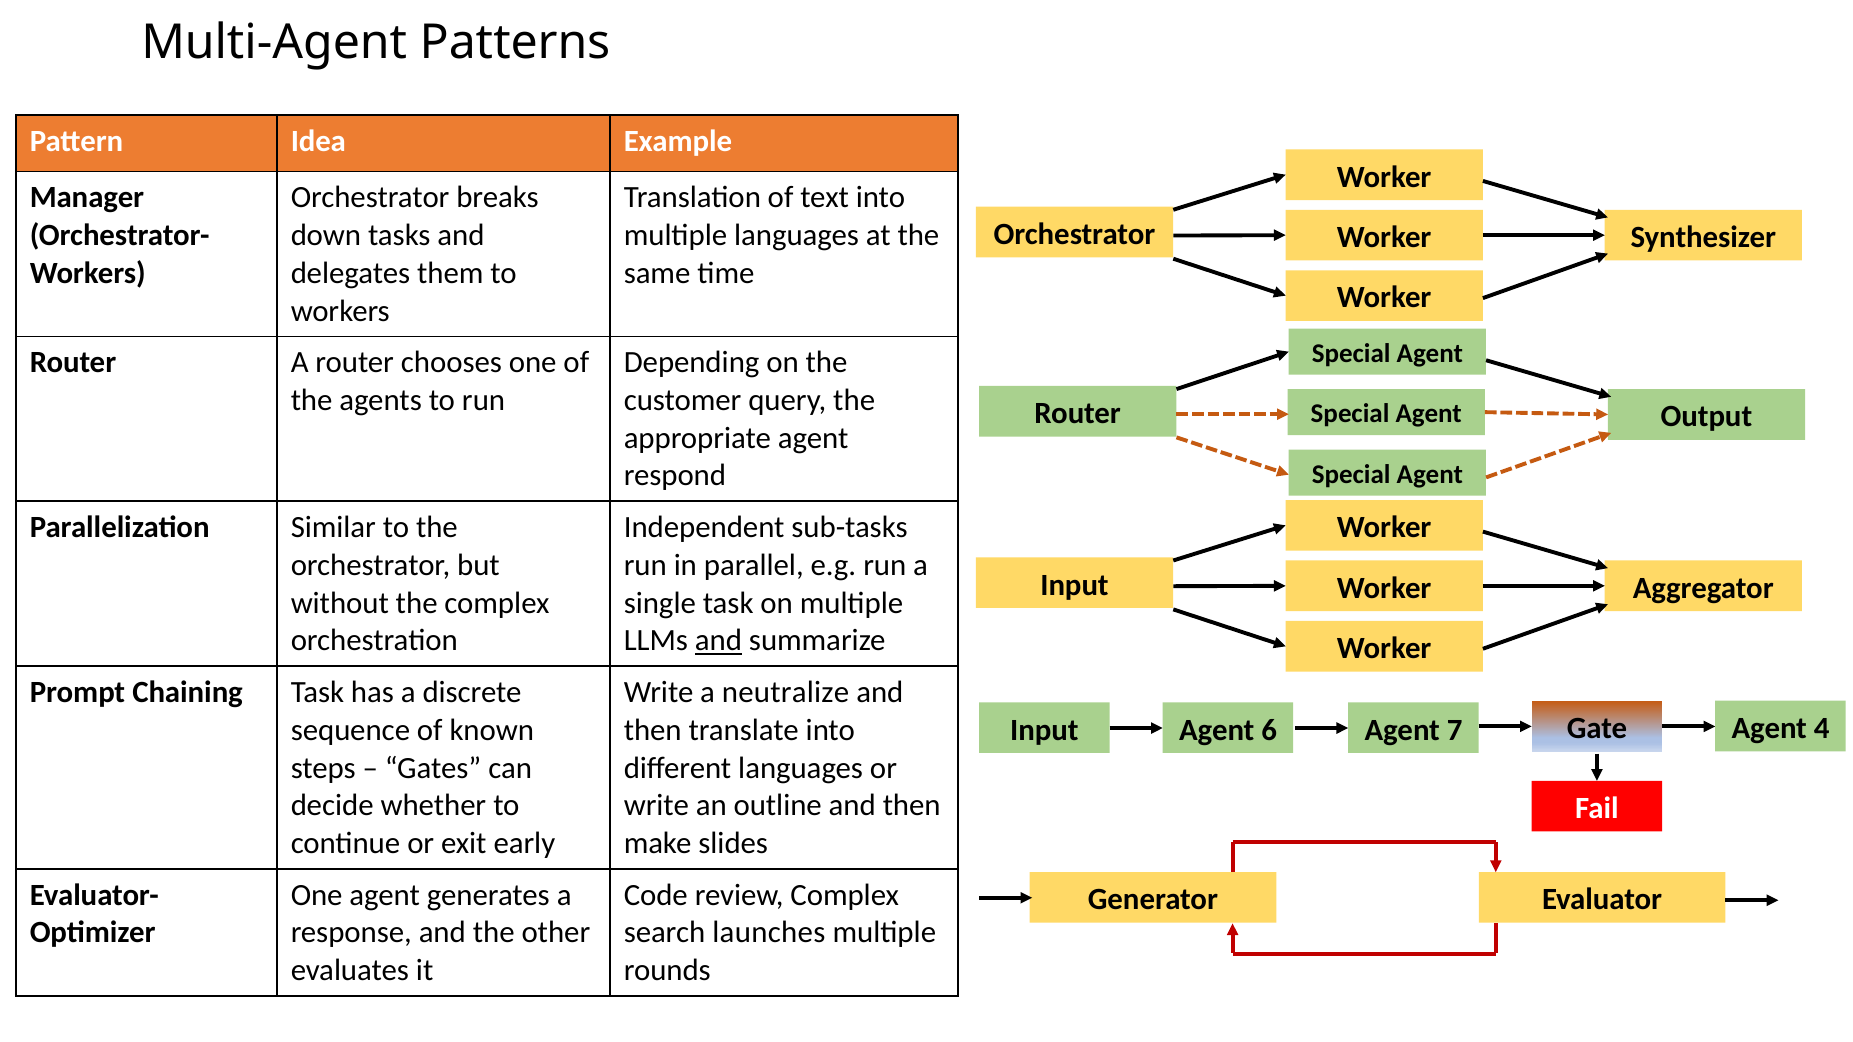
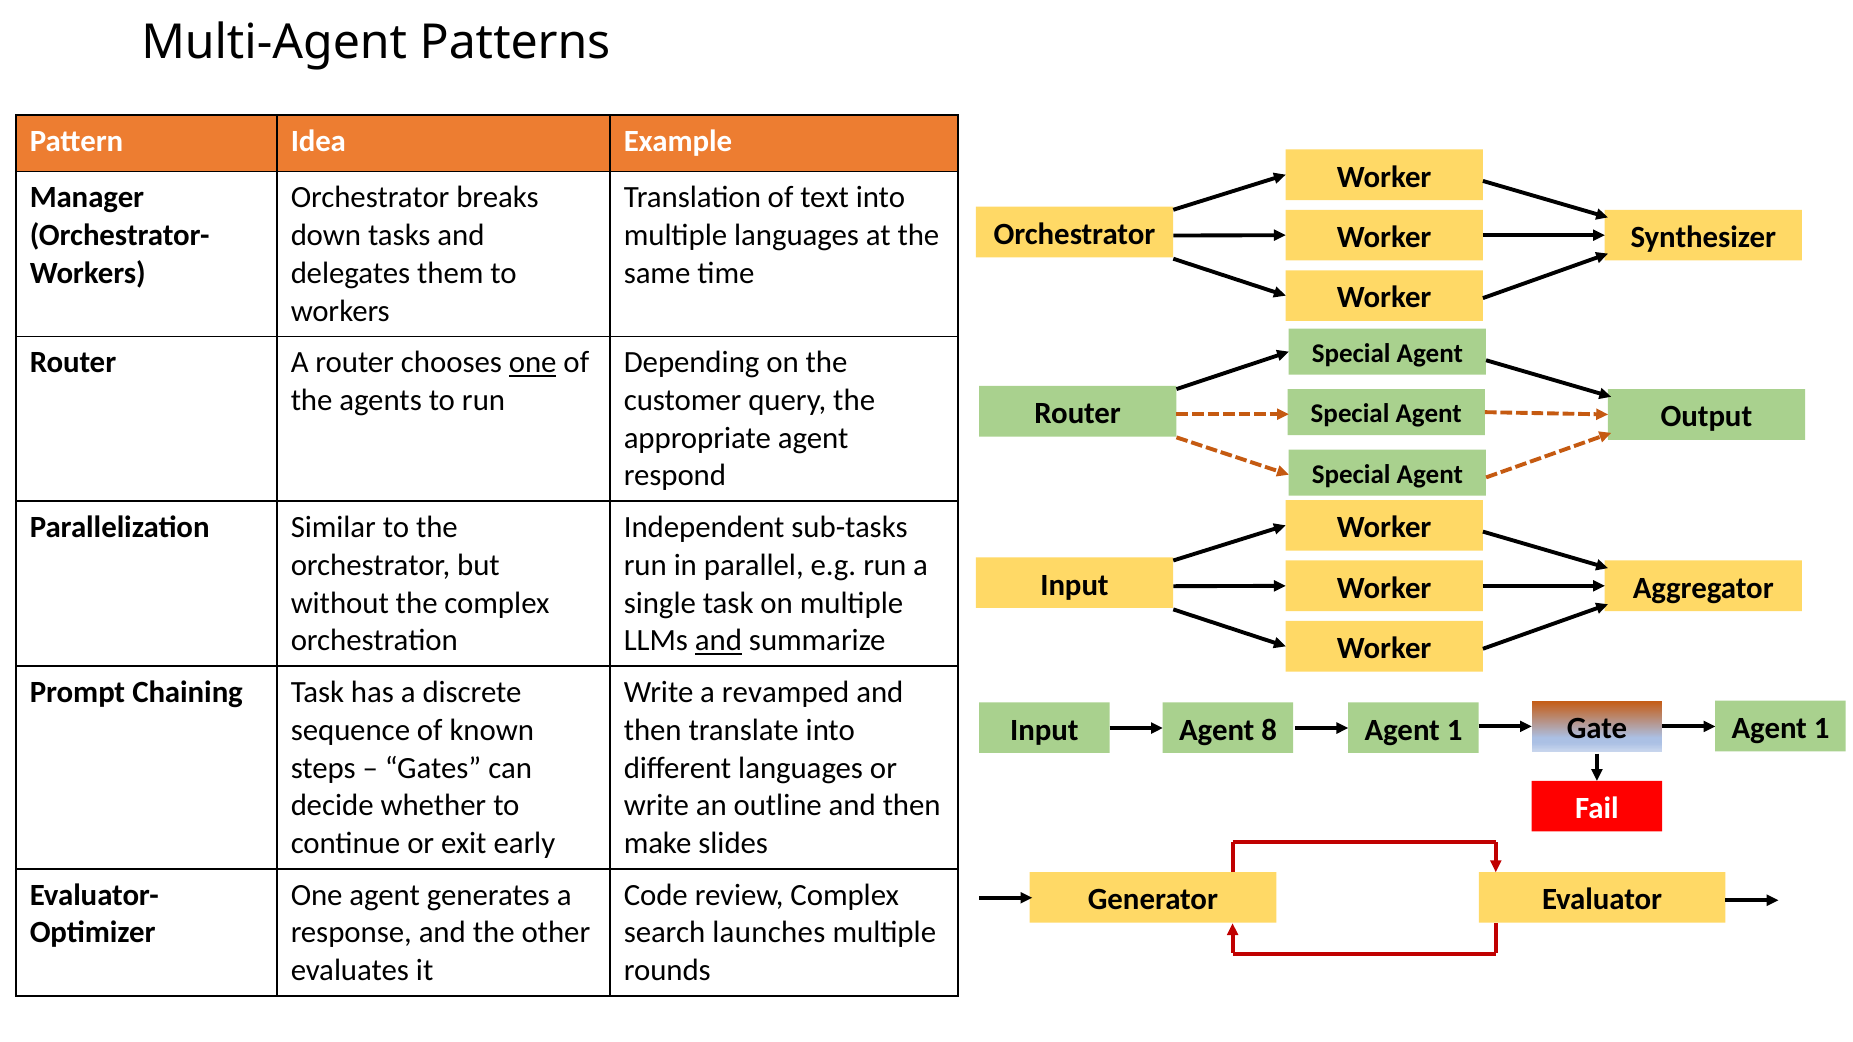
one underline: none -> present (533, 363)
neutralize: neutralize -> revamped (786, 693)
4: 4 -> 1 (1822, 728)
6: 6 -> 8 (1269, 730)
7: 7 -> 1 (1455, 730)
